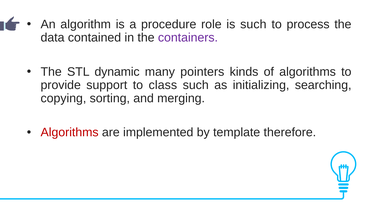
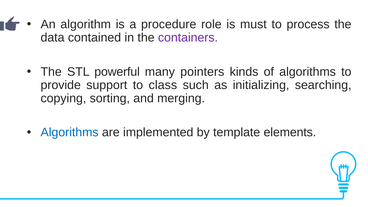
is such: such -> must (253, 24)
dynamic: dynamic -> powerful (117, 72)
Algorithms colour: red -> blue (70, 132)
therefore: therefore -> elements (290, 132)
